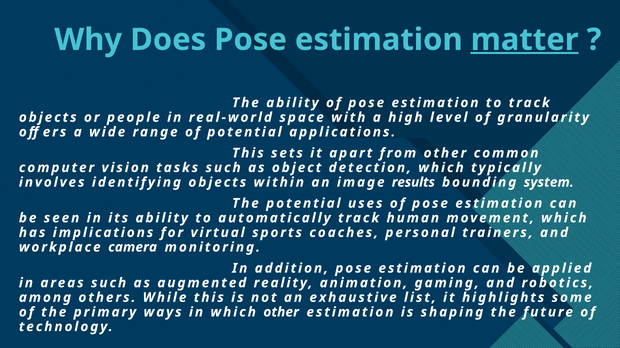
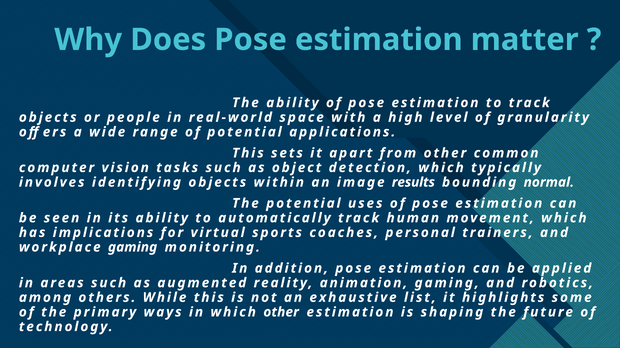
matter underline: present -> none (525, 40)
system: system -> normal (549, 183)
workplace camera: camera -> gaming (133, 248)
